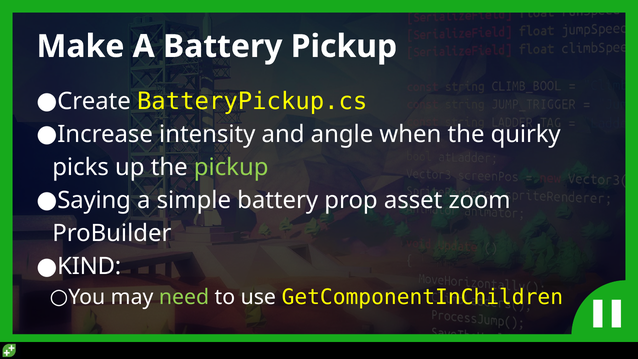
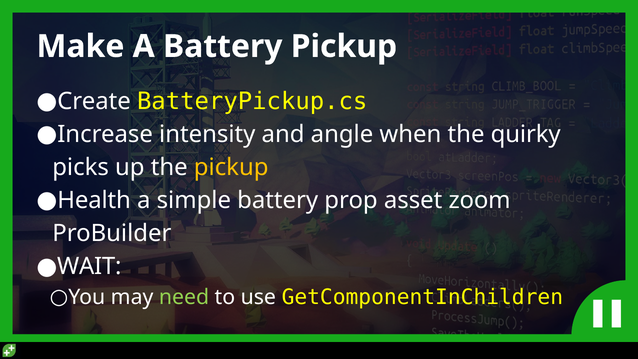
pickup colour: light green -> yellow (231, 167)
Saying: Saying -> Health (94, 200)
KIND: KIND -> WAIT (89, 266)
